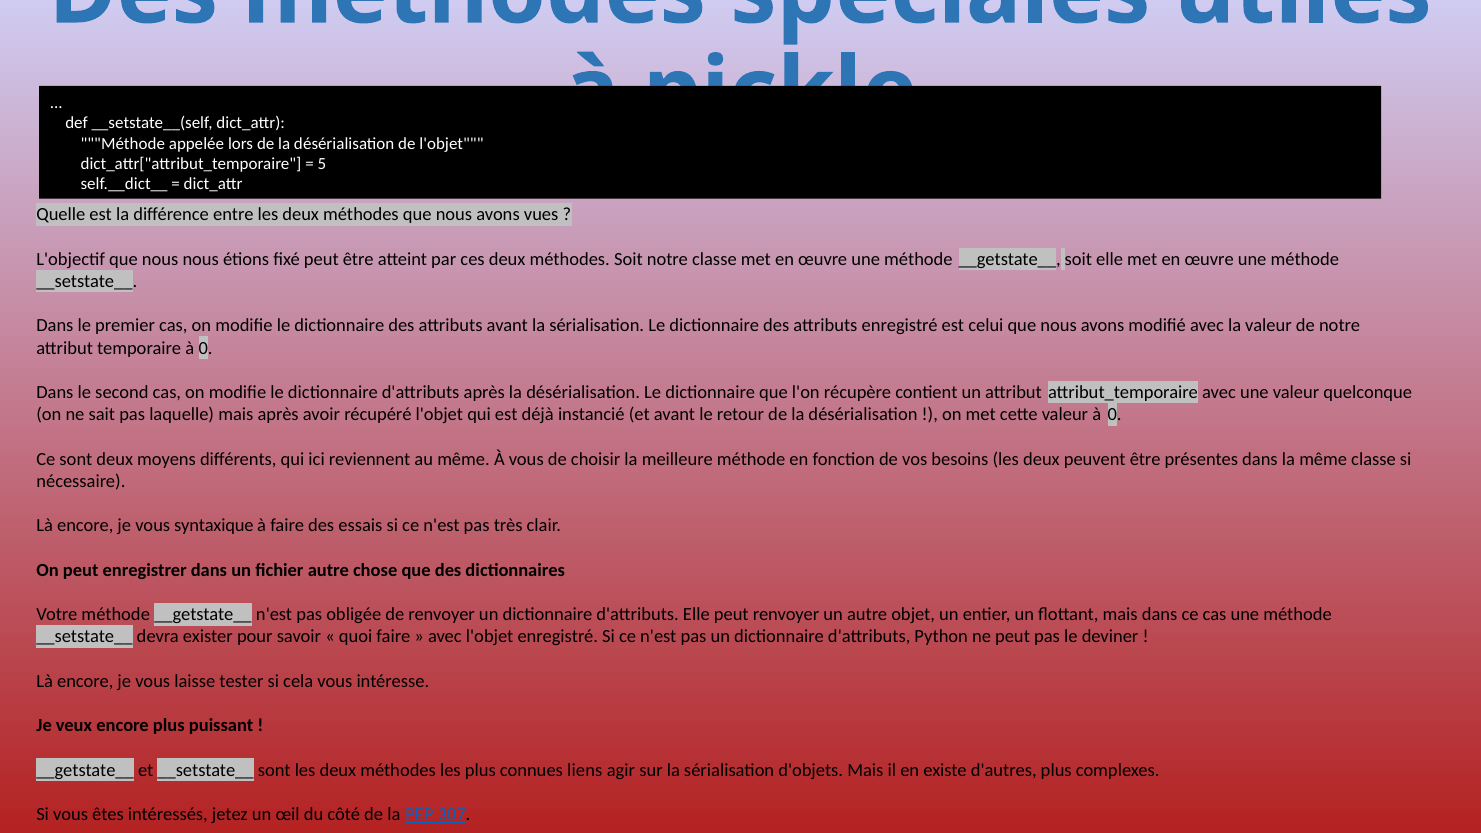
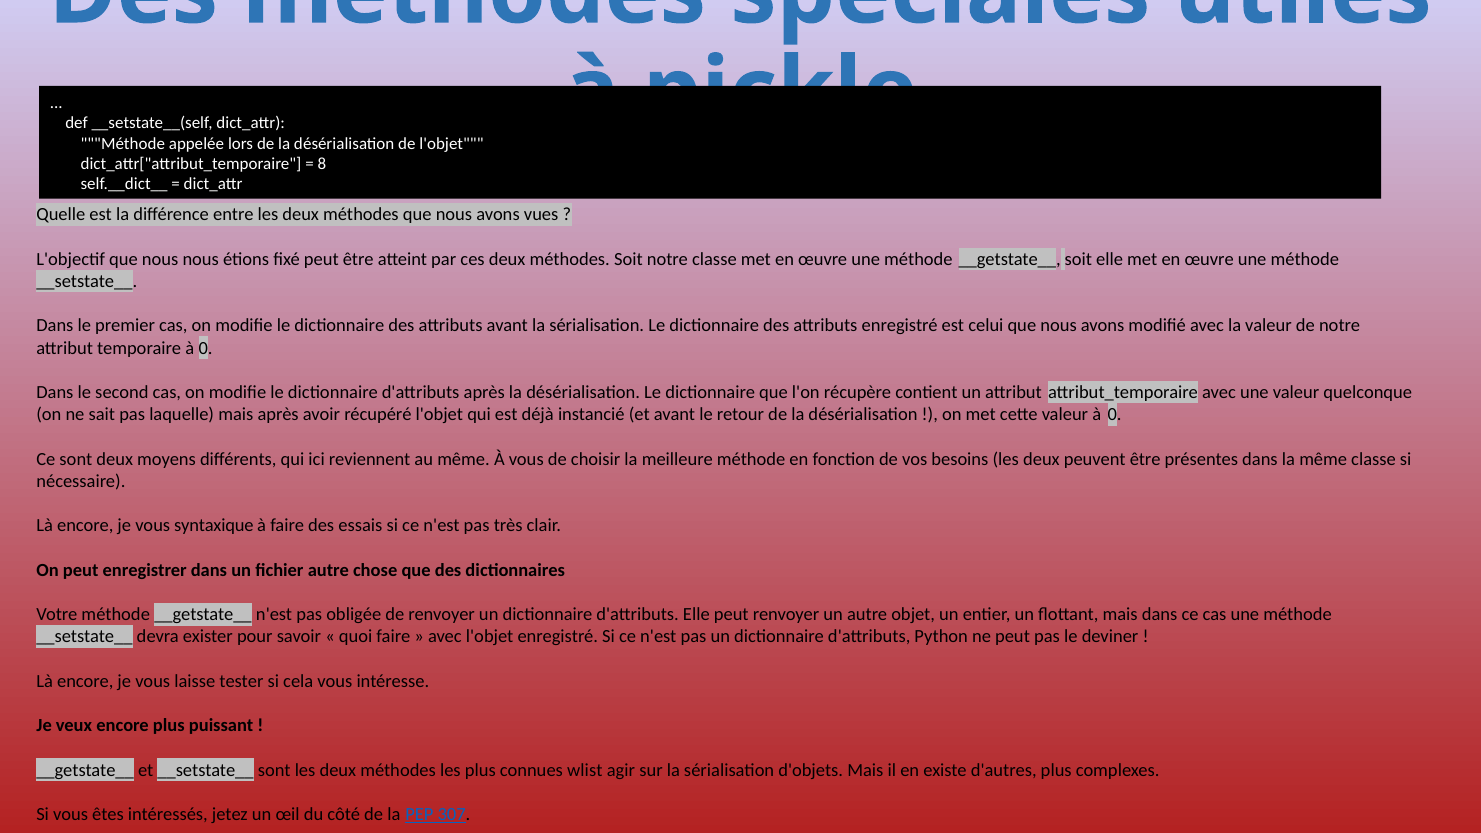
5: 5 -> 8 (322, 164)
liens: liens -> wlist (585, 770)
